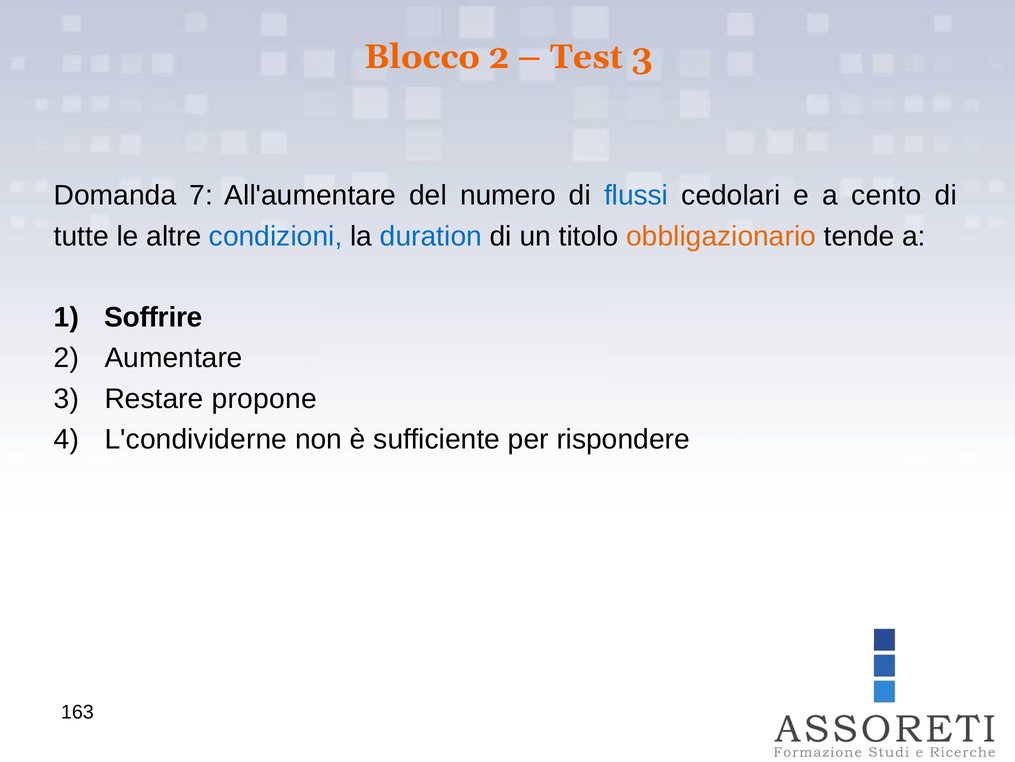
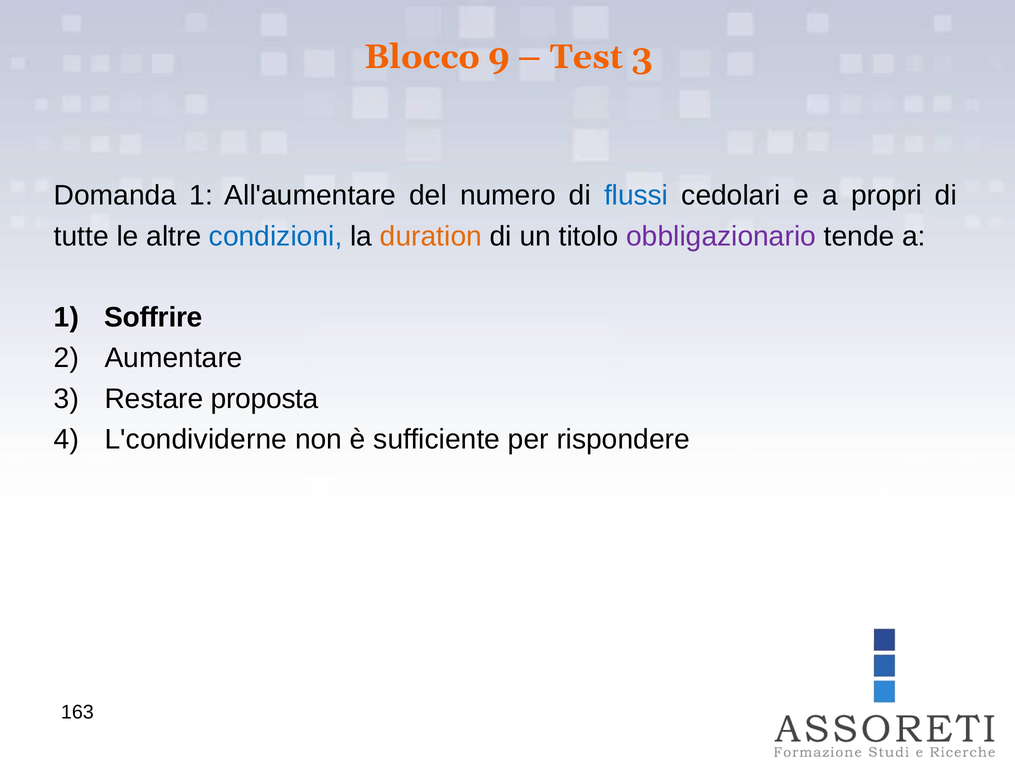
Blocco 2: 2 -> 9 (499, 57)
Domanda 7: 7 -> 1 (201, 195)
cento: cento -> propri (887, 195)
duration colour: blue -> orange (431, 236)
obbligazionario colour: orange -> purple (721, 236)
propone: propone -> proposta (265, 398)
